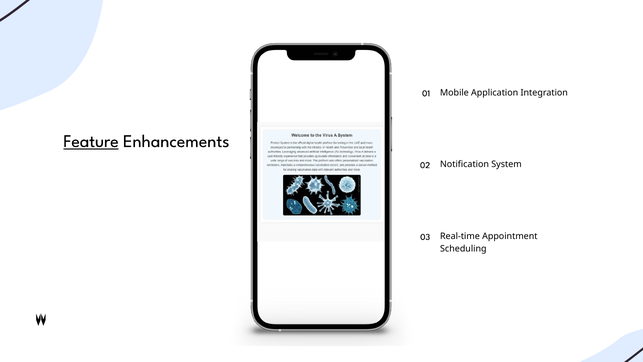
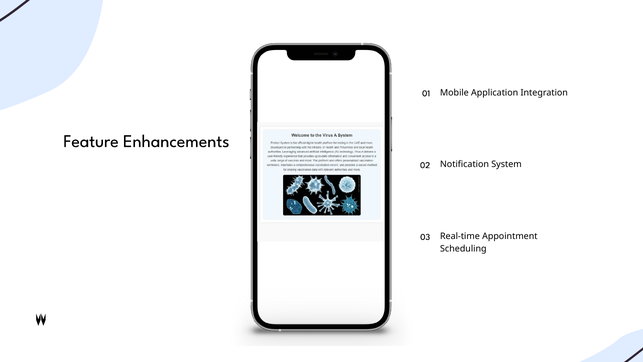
Feature underline: present -> none (91, 141)
